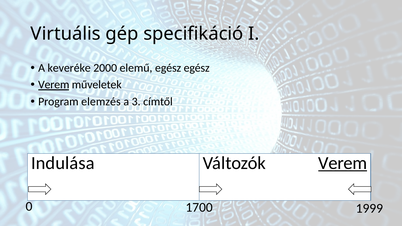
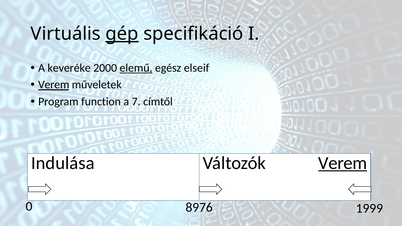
gép underline: none -> present (122, 34)
elemű underline: none -> present (136, 68)
egész egész: egész -> elseif (197, 68)
elemzés: elemzés -> function (101, 102)
3: 3 -> 7 (136, 102)
1700: 1700 -> 8976 (199, 208)
